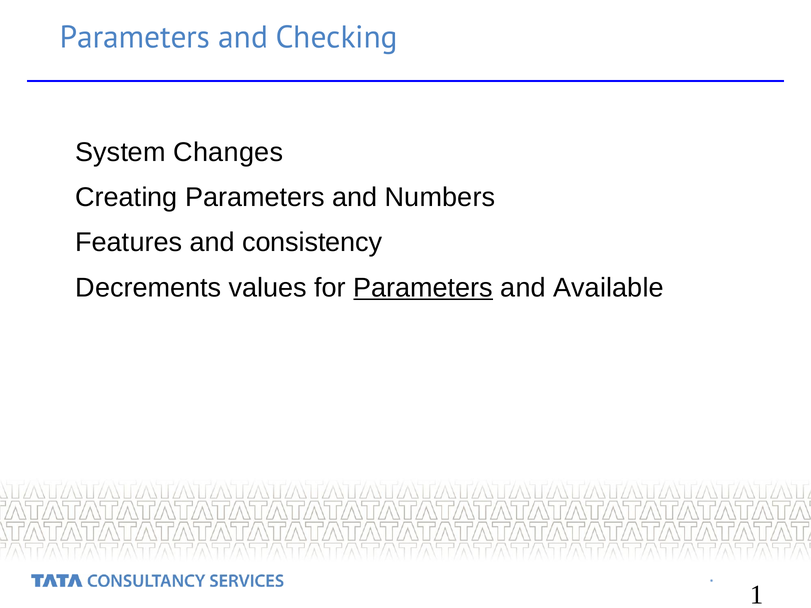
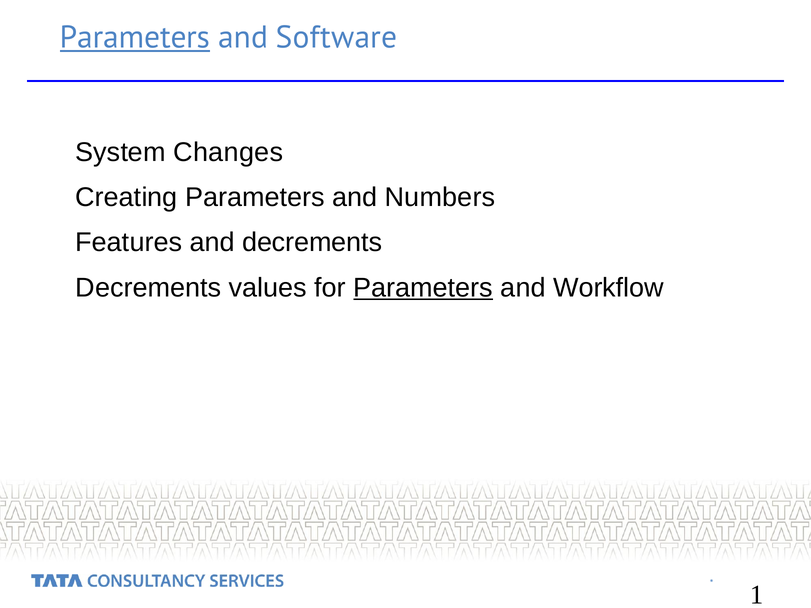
Parameters underline: none -> present (135, 38)
Checking: Checking -> Software (336, 38)
and consistency: consistency -> decrements (312, 243)
Available: Available -> Workflow (608, 288)
